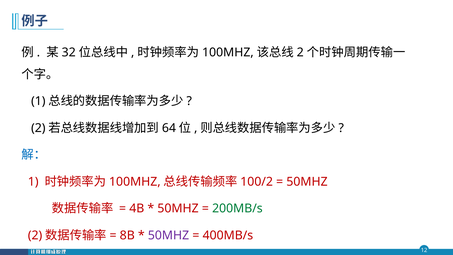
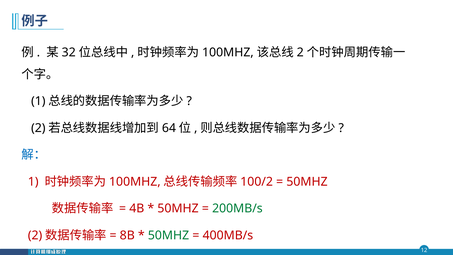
50MHZ colour: purple -> green (169, 235)
